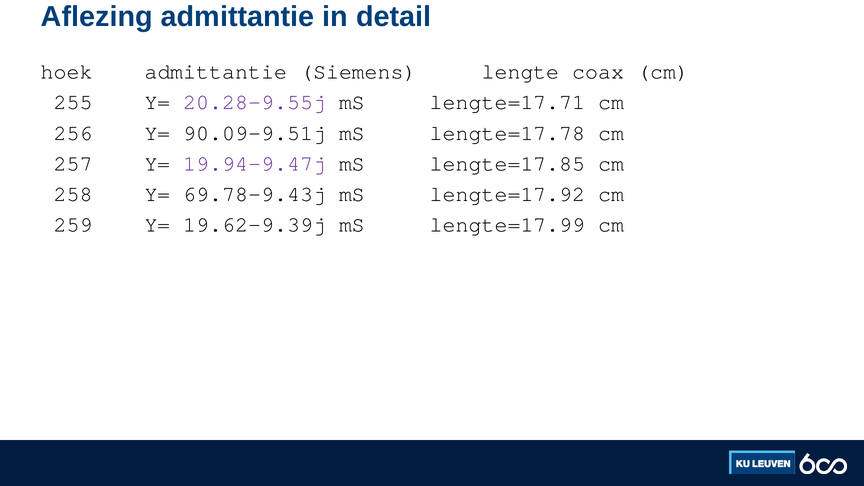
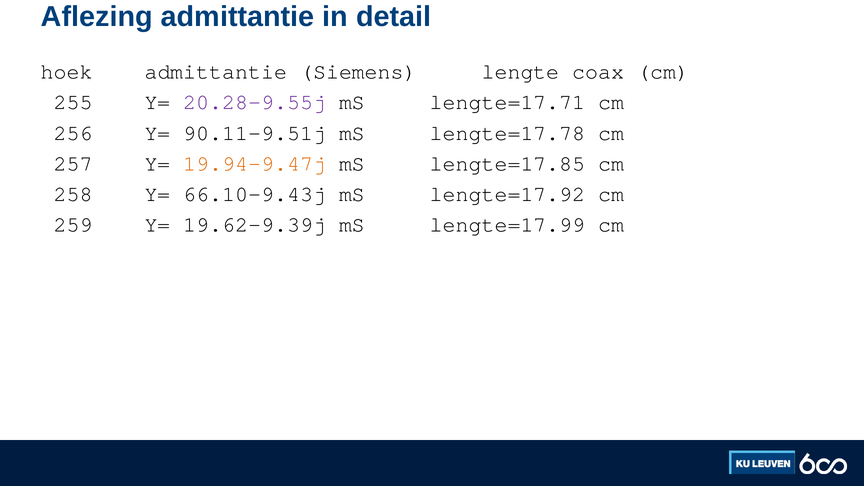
90.09-9.51j: 90.09-9.51j -> 90.11-9.51j (255, 133)
19.94-9.47j colour: purple -> orange (255, 164)
69.78-9.43j: 69.78-9.43j -> 66.10-9.43j (255, 194)
